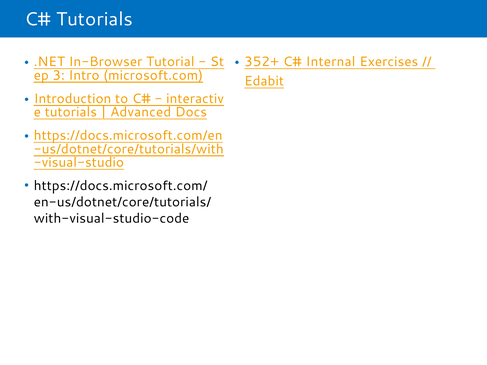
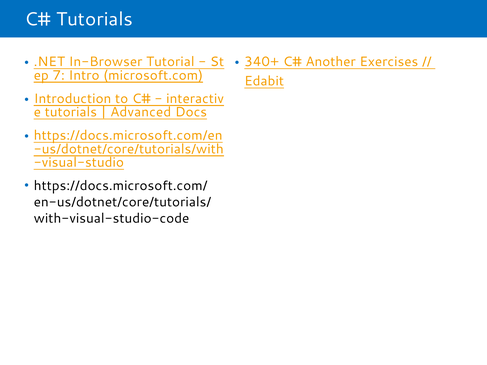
352+: 352+ -> 340+ (262, 62)
Internal: Internal -> Another (331, 62)
3: 3 -> 7 (59, 75)
